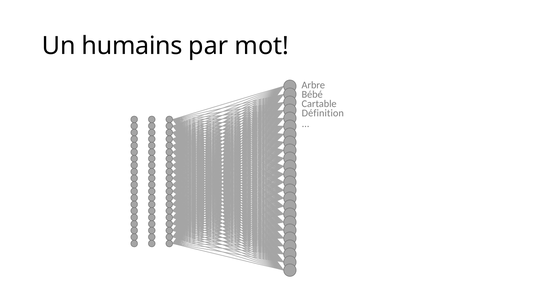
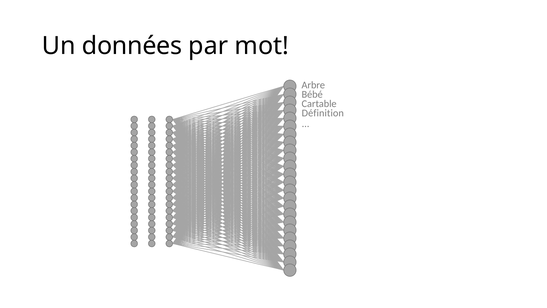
humains: humains -> données (132, 46)
